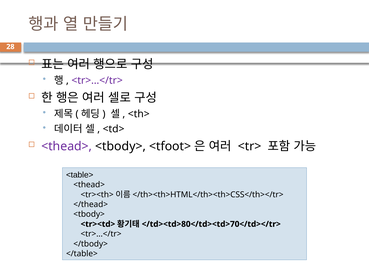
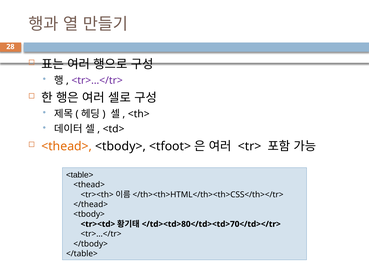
<thead> colour: purple -> orange (67, 146)
